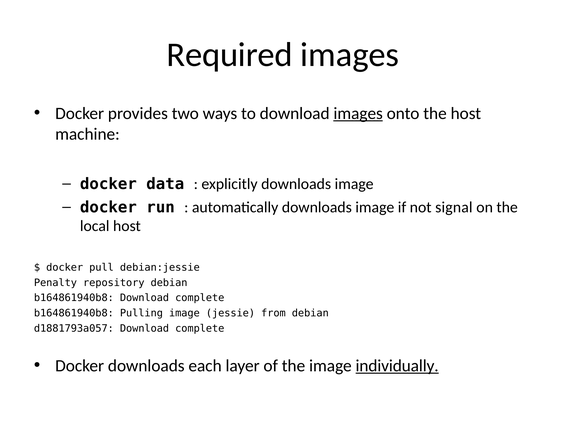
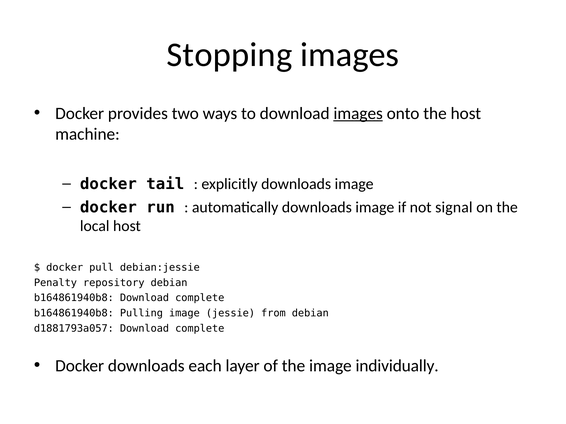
Required: Required -> Stopping (229, 55)
data: data -> tail (165, 184)
individually underline: present -> none (397, 366)
